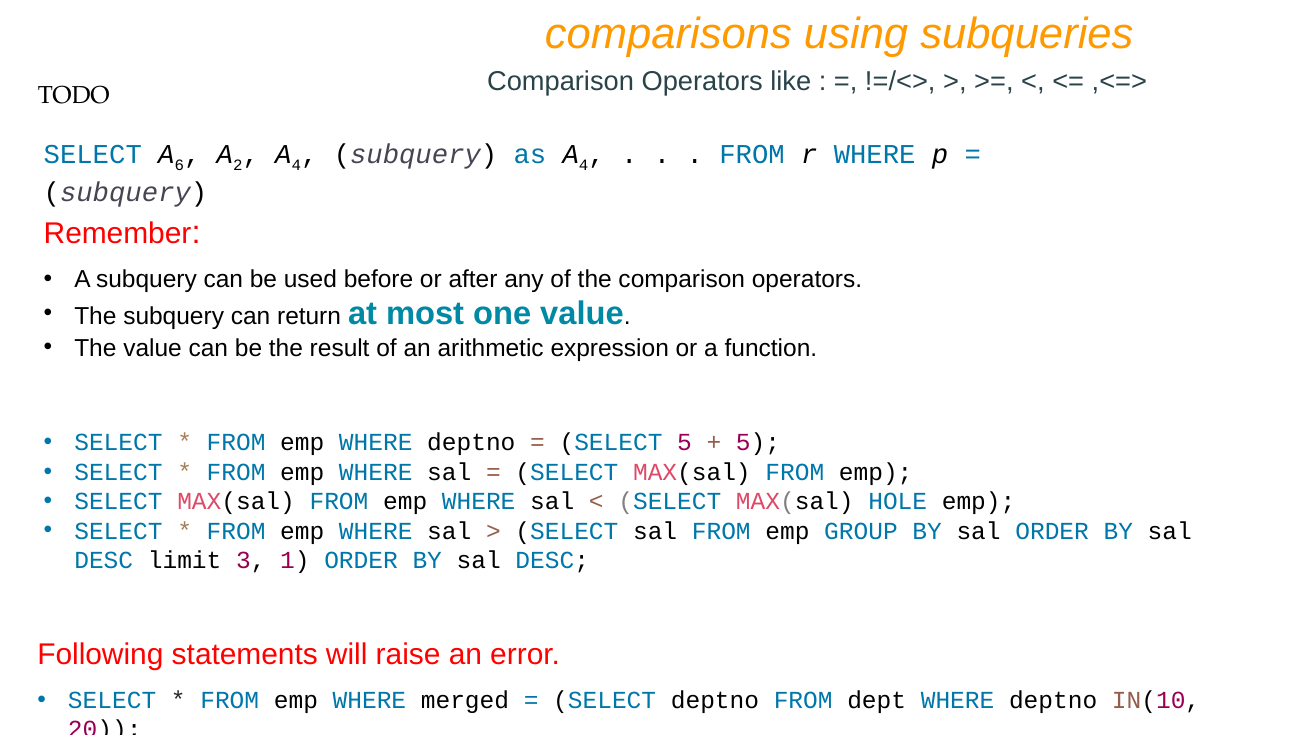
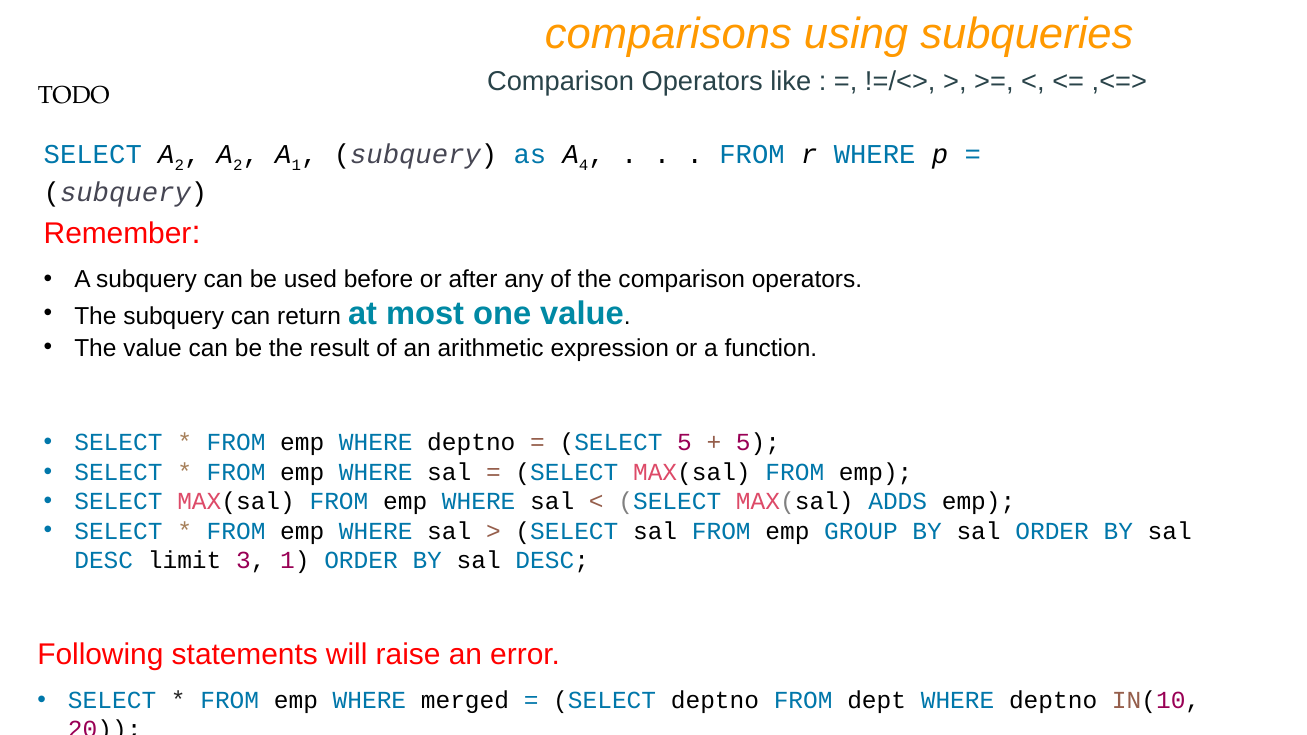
SELECT A 6: 6 -> 2 (179, 166)
4: 4 -> 1 (296, 166)
HOLE: HOLE -> ADDS (898, 502)
